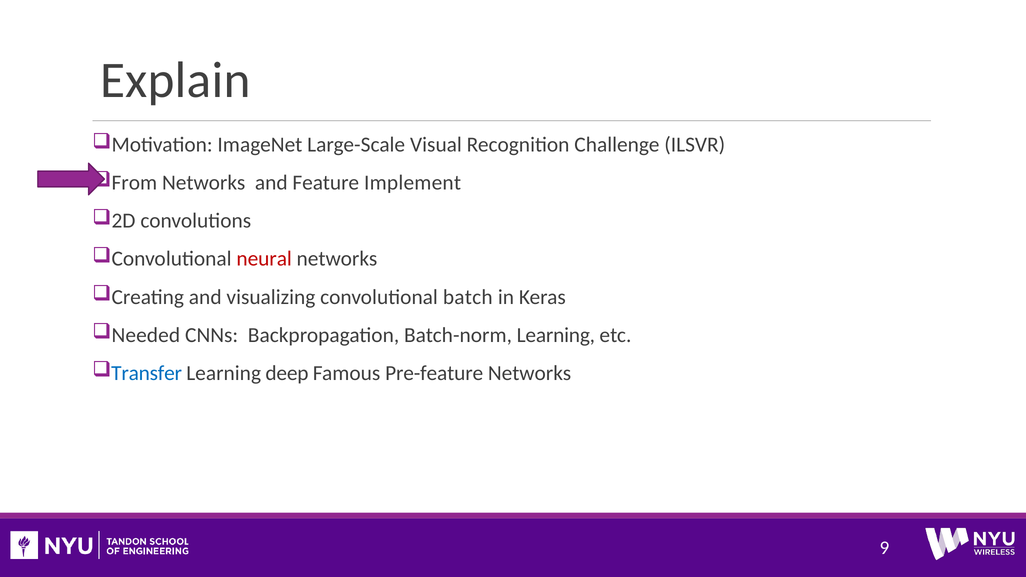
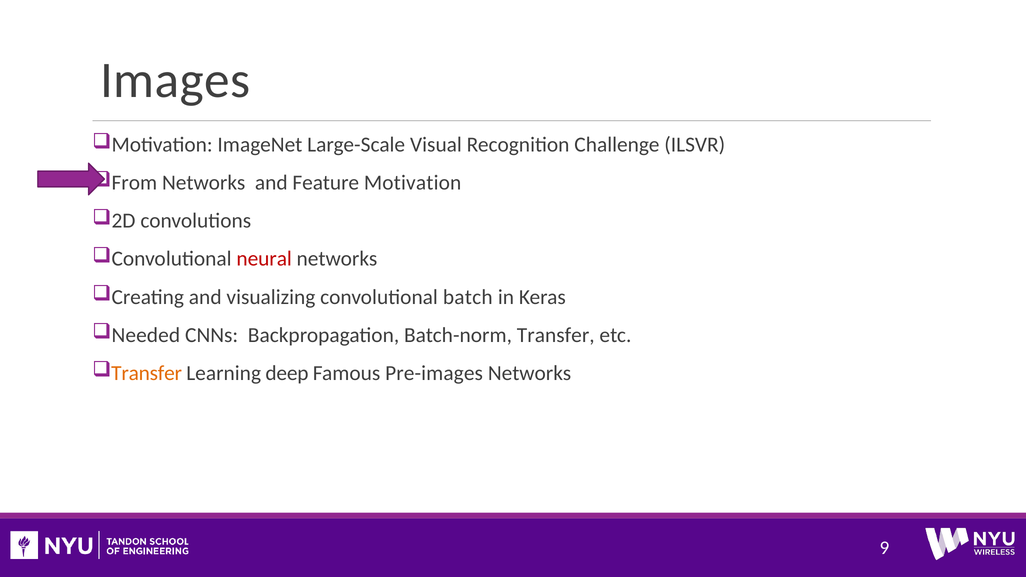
Explain: Explain -> Images (175, 80)
Feature Implement: Implement -> Motivation (413, 183)
Batch-norm Learning: Learning -> Transfer (556, 335)
Transfer colour: blue -> orange (147, 373)
Pre-feature: Pre-feature -> Pre-images (434, 373)
